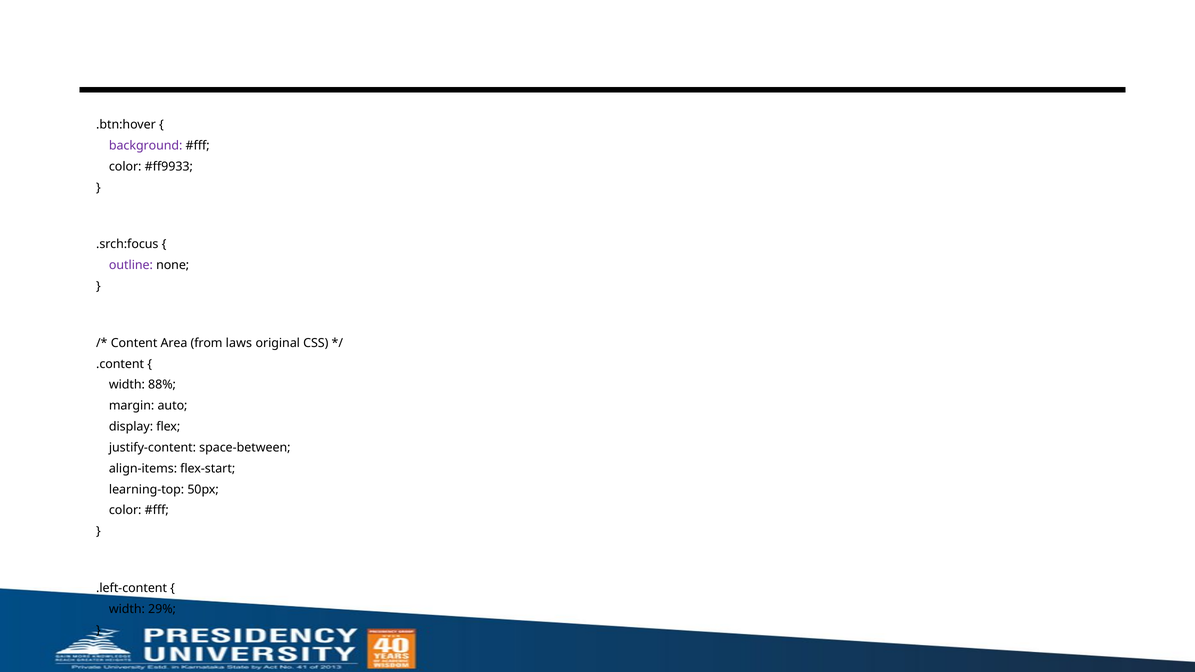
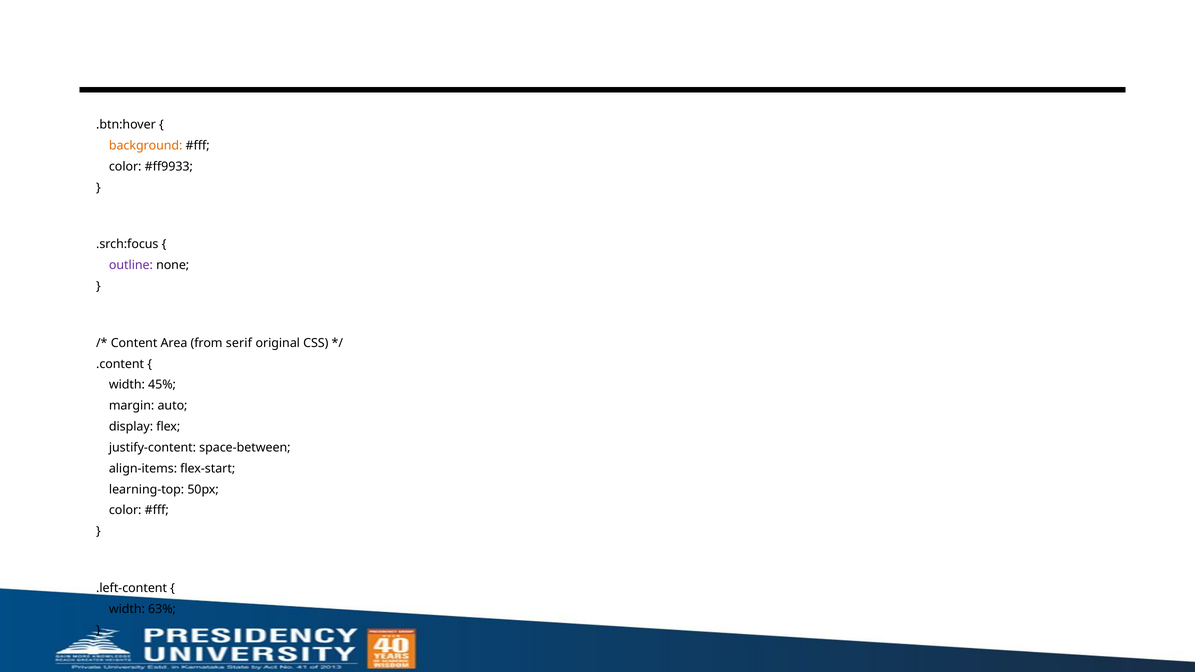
background colour: purple -> orange (146, 146)
laws: laws -> serif (239, 343)
88%: 88% -> 45% (162, 385)
29%: 29% -> 63% (162, 609)
